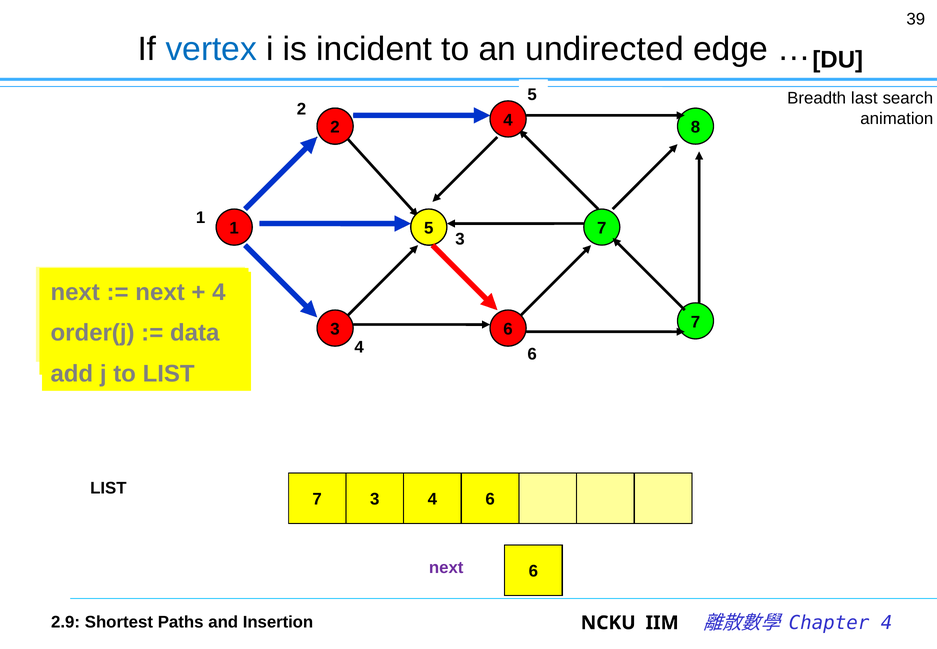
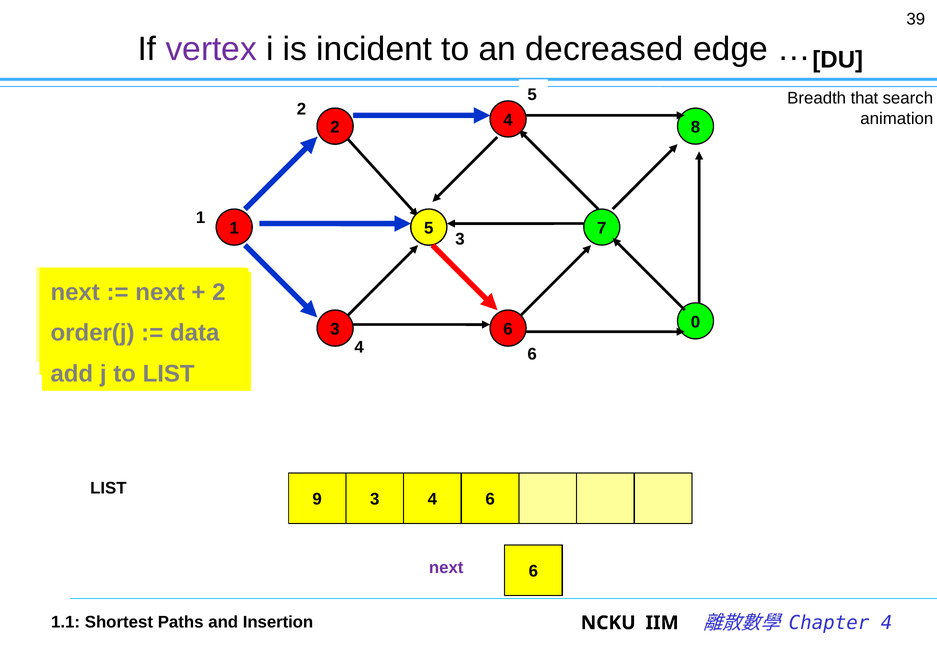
vertex colour: blue -> purple (211, 49)
undirected: undirected -> decreased (604, 49)
last: last -> that (864, 98)
4: 4 -> 2 (219, 292)
7: 7 -> 0 (695, 322)
7: 7 -> 9 (317, 499)
2.9: 2.9 -> 1.1 (66, 622)
